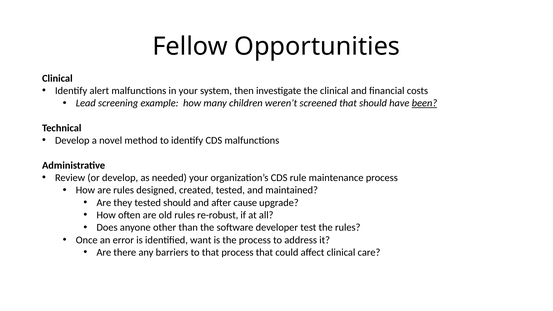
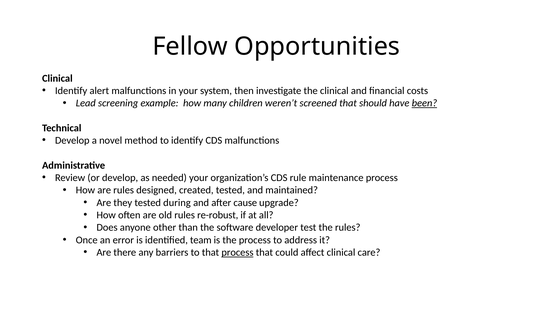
tested should: should -> during (177, 203)
want: want -> team (201, 240)
process underline: none -> present (237, 252)
